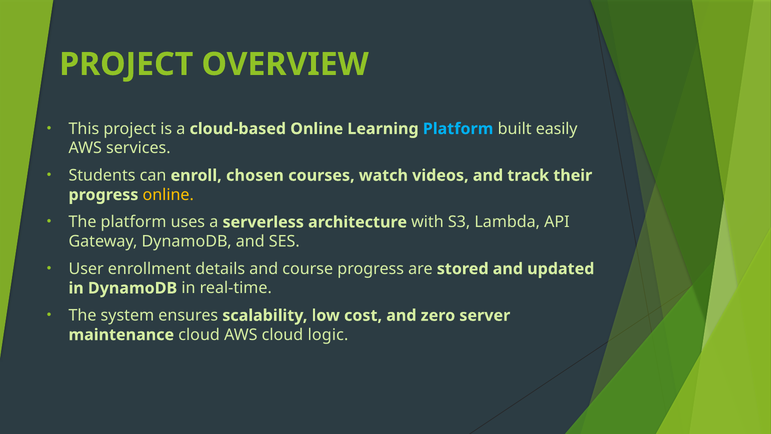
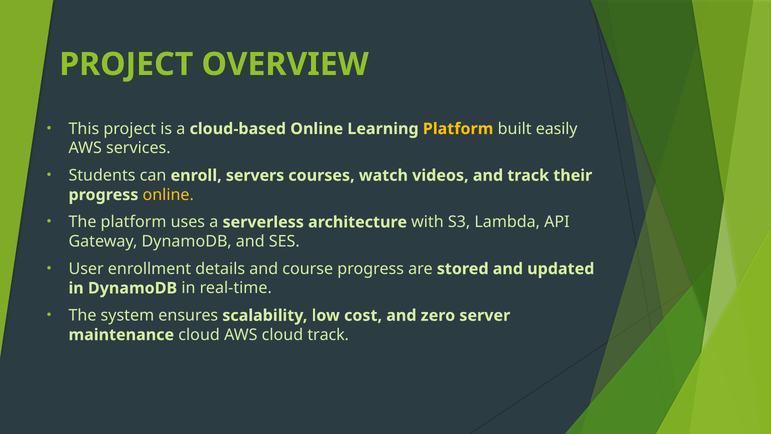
Platform colour: light blue -> yellow (458, 129)
chosen: chosen -> servers (255, 175)
cloud logic: logic -> track (328, 335)
